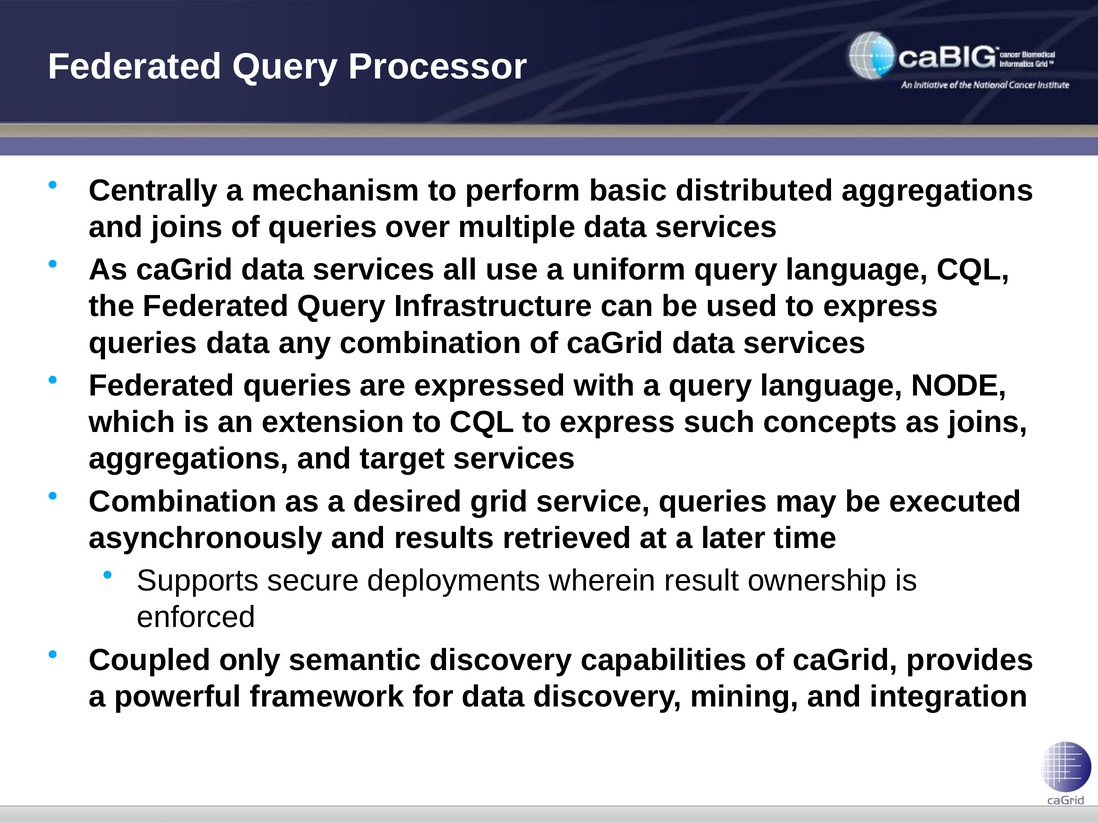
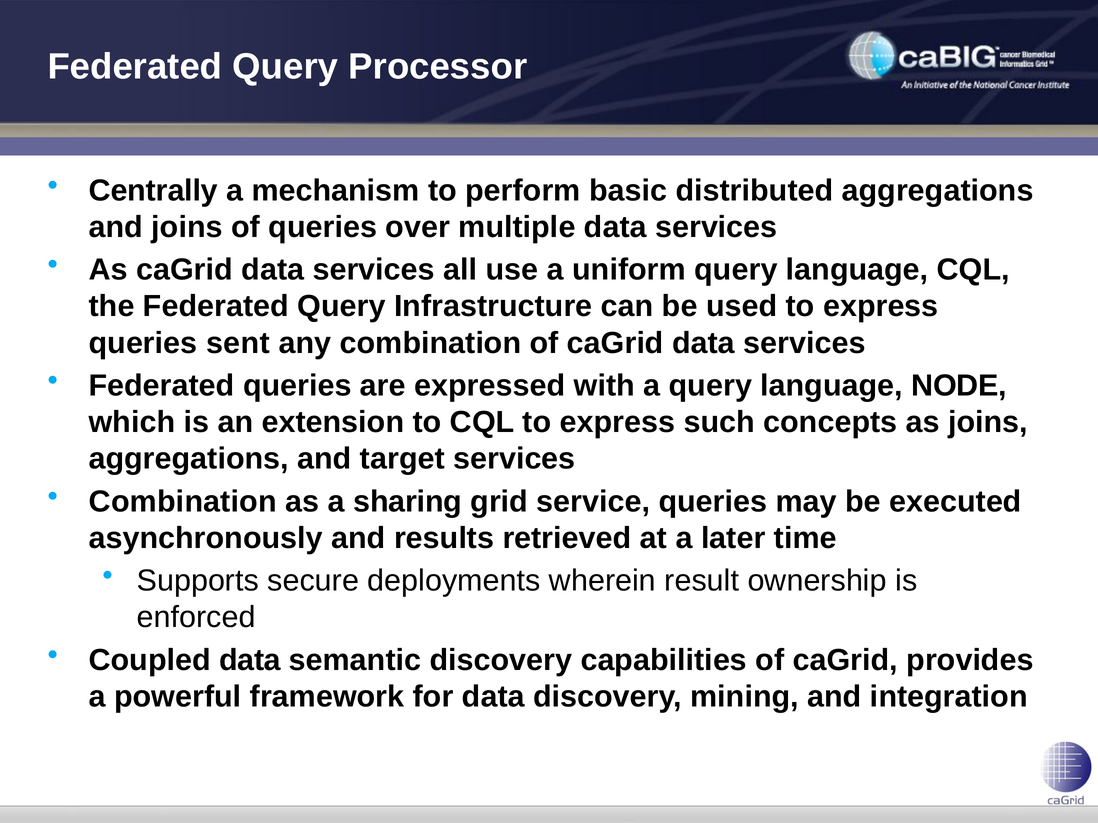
queries data: data -> sent (238, 343)
desired: desired -> sharing (408, 502)
Coupled only: only -> data (250, 660)
